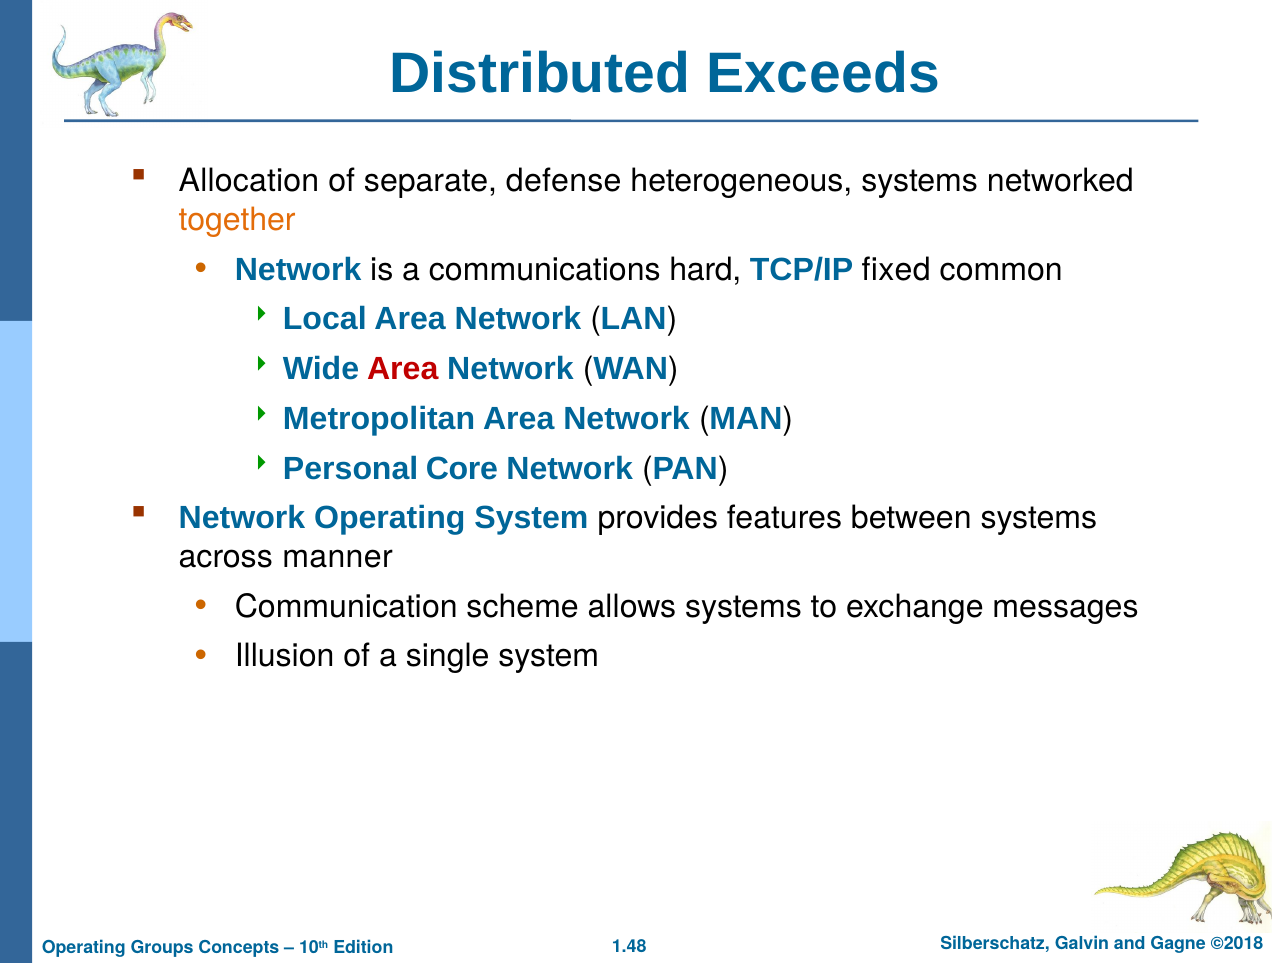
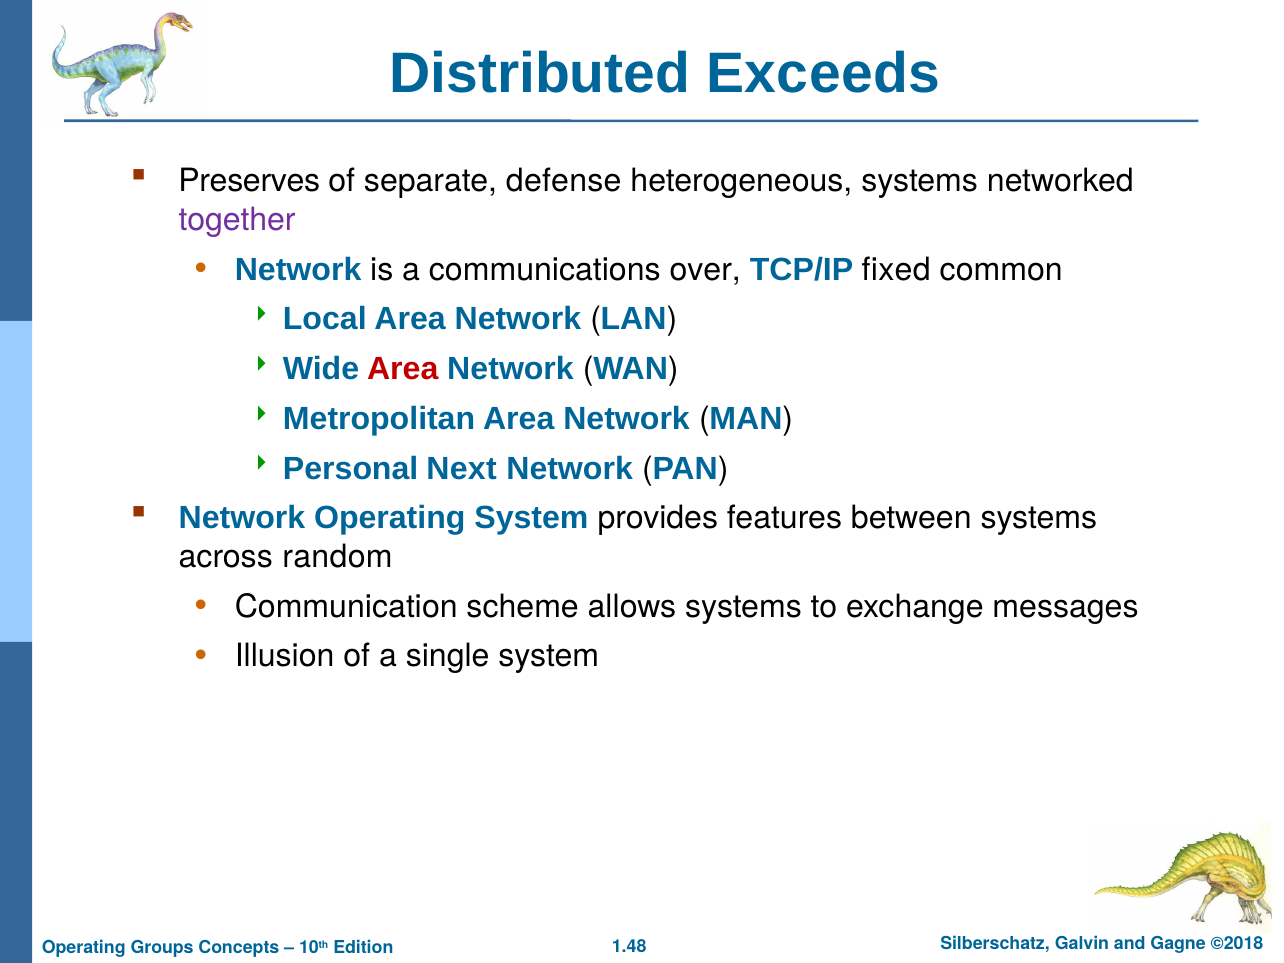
Allocation: Allocation -> Preserves (249, 181)
together colour: orange -> purple (237, 220)
hard: hard -> over (705, 270)
Core: Core -> Next (462, 469)
manner: manner -> random (337, 557)
